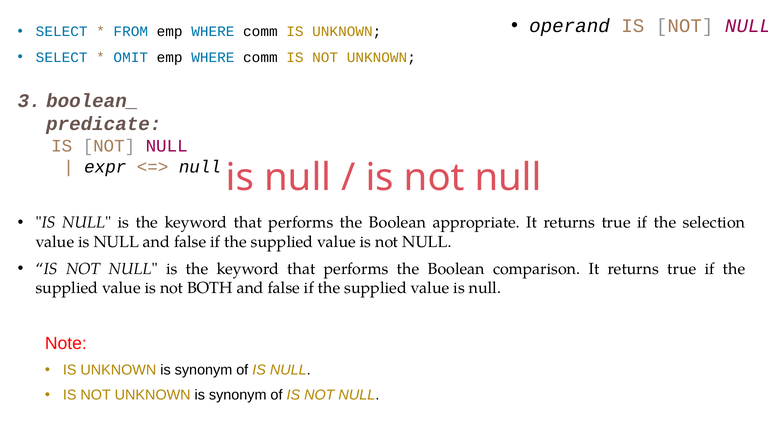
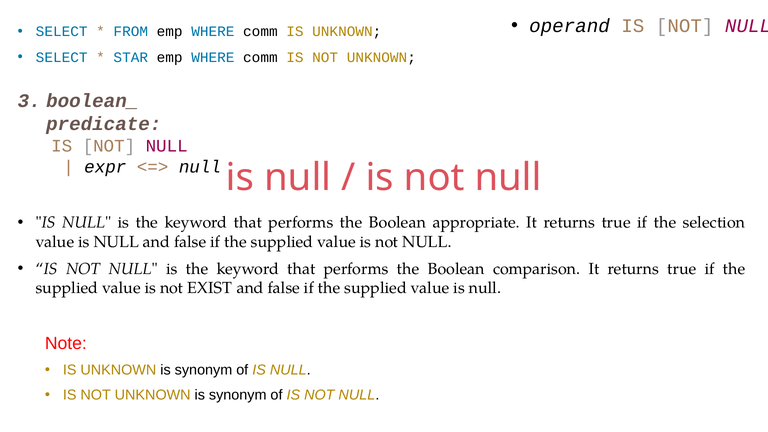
OMIT: OMIT -> STAR (131, 57)
BOTH: BOTH -> EXIST (210, 288)
